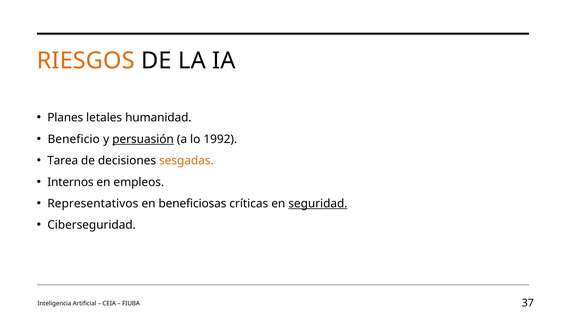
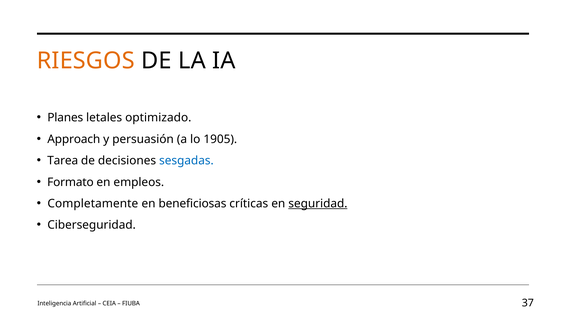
humanidad: humanidad -> optimizado (158, 118)
Beneficio: Beneficio -> Approach (74, 139)
persuasión underline: present -> none (143, 139)
1992: 1992 -> 1905 (220, 139)
sesgadas colour: orange -> blue (186, 161)
Internos: Internos -> Formato (70, 182)
Representativos: Representativos -> Completamente (93, 204)
